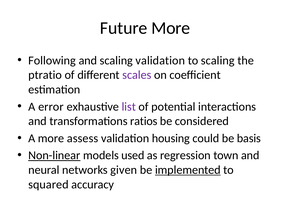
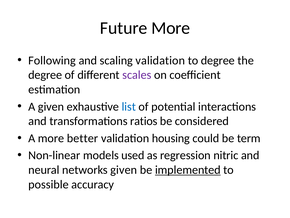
to scaling: scaling -> degree (218, 60)
ptratio: ptratio -> degree (45, 75)
A error: error -> given (51, 106)
list colour: purple -> blue (129, 106)
assess: assess -> better (83, 138)
basis: basis -> term (249, 138)
Non-linear underline: present -> none (54, 155)
town: town -> nitric (226, 155)
squared: squared -> possible (48, 184)
